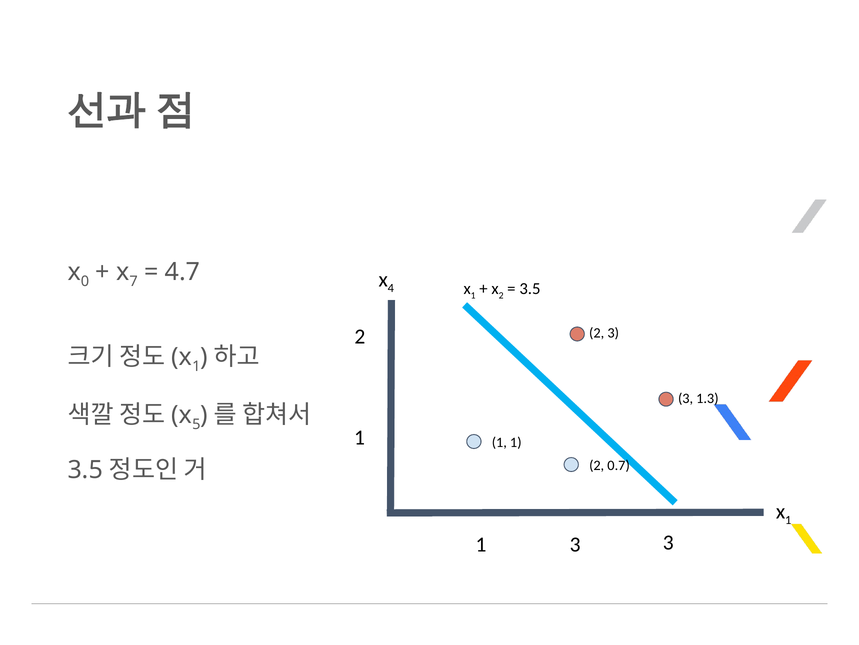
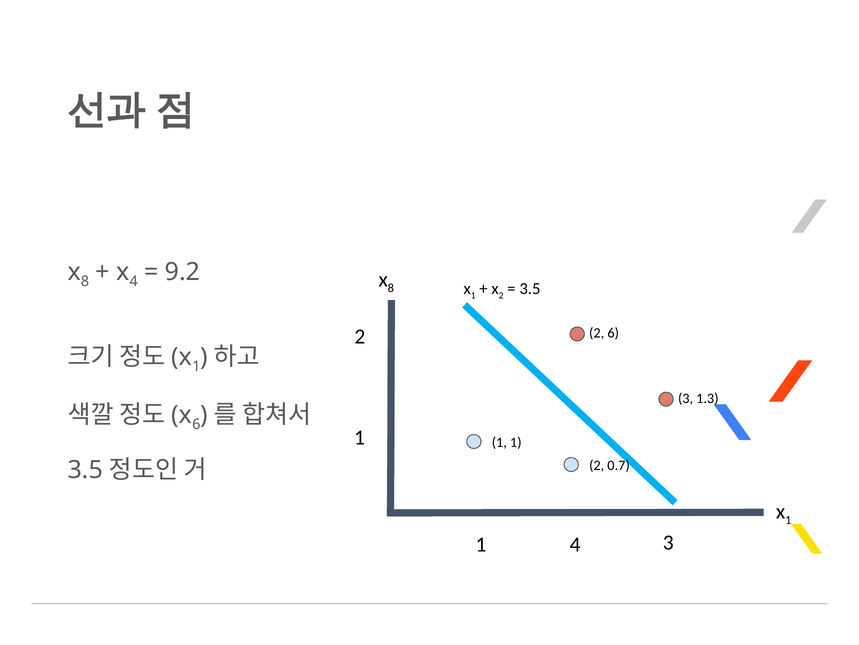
0: 0 -> 8 (85, 281)
7: 7 -> 4 (134, 281)
4.7: 4.7 -> 9.2 (183, 272)
4: 4 -> 8 (391, 288)
2 3: 3 -> 6 (613, 333)
5: 5 -> 6 (196, 424)
1 3: 3 -> 4 (575, 544)
